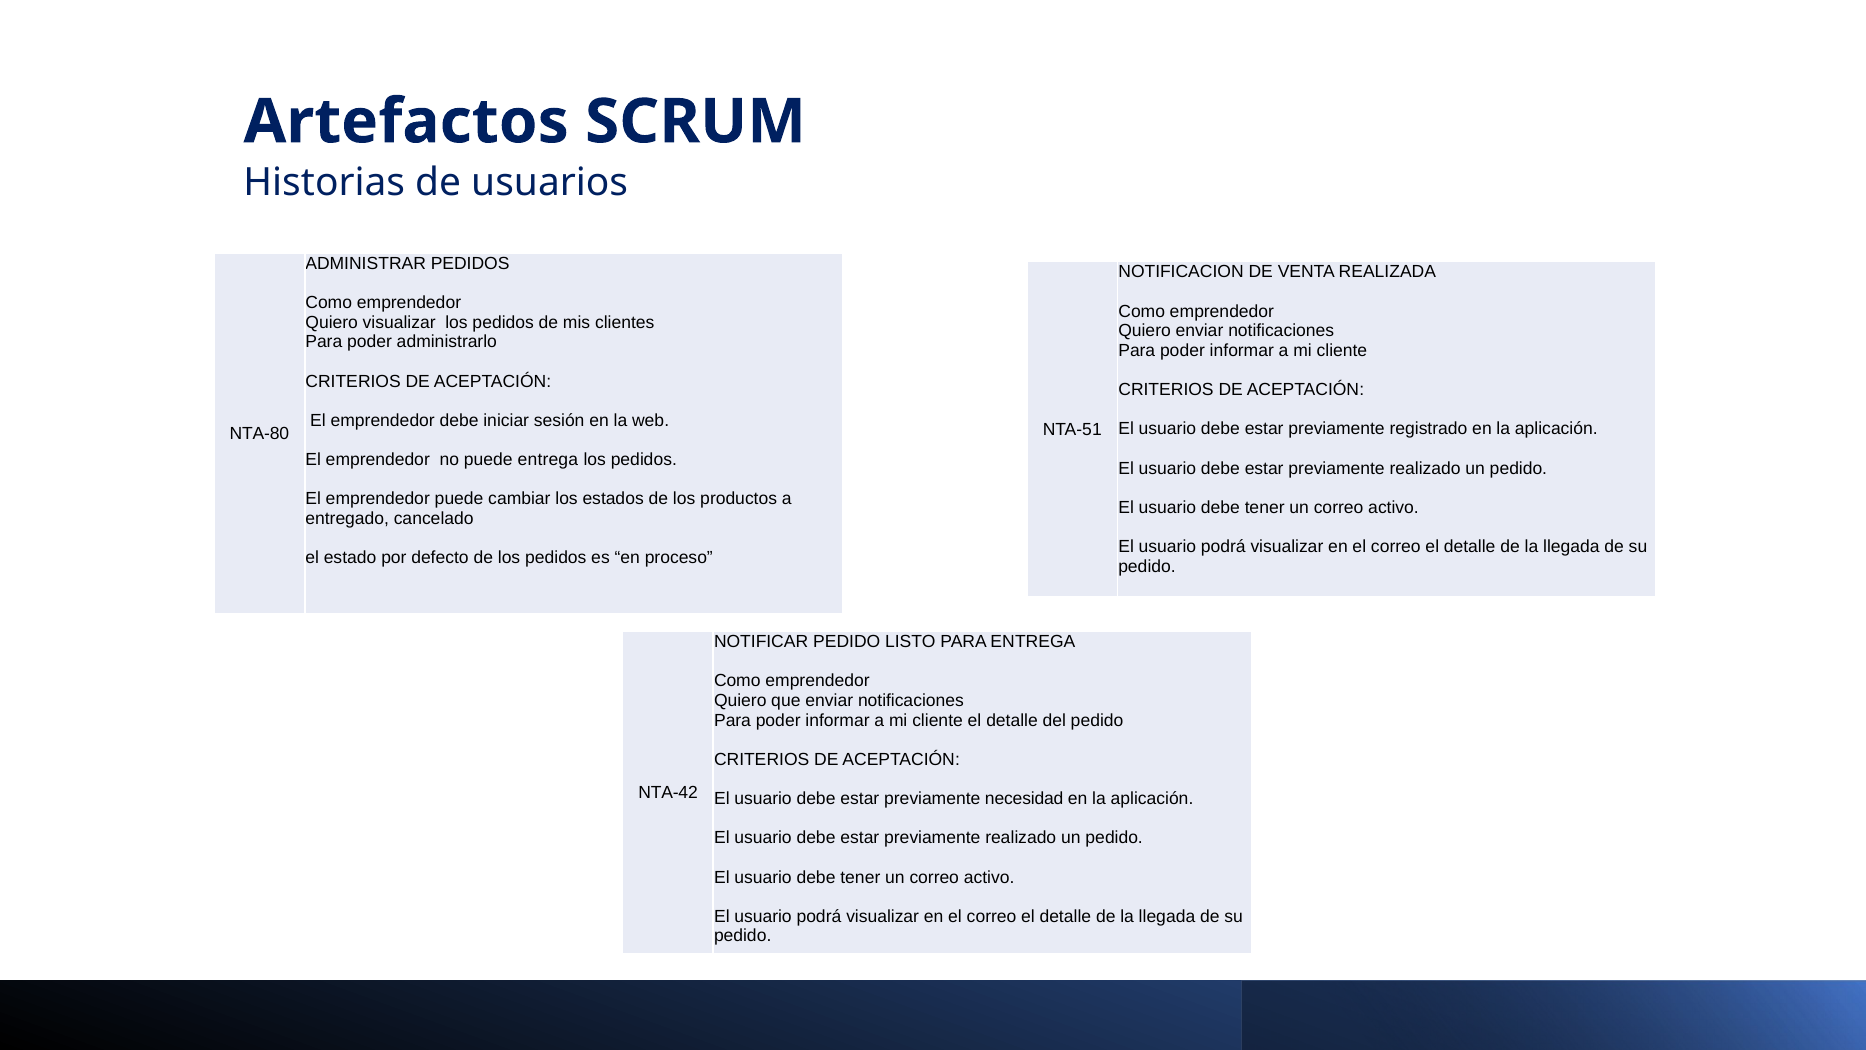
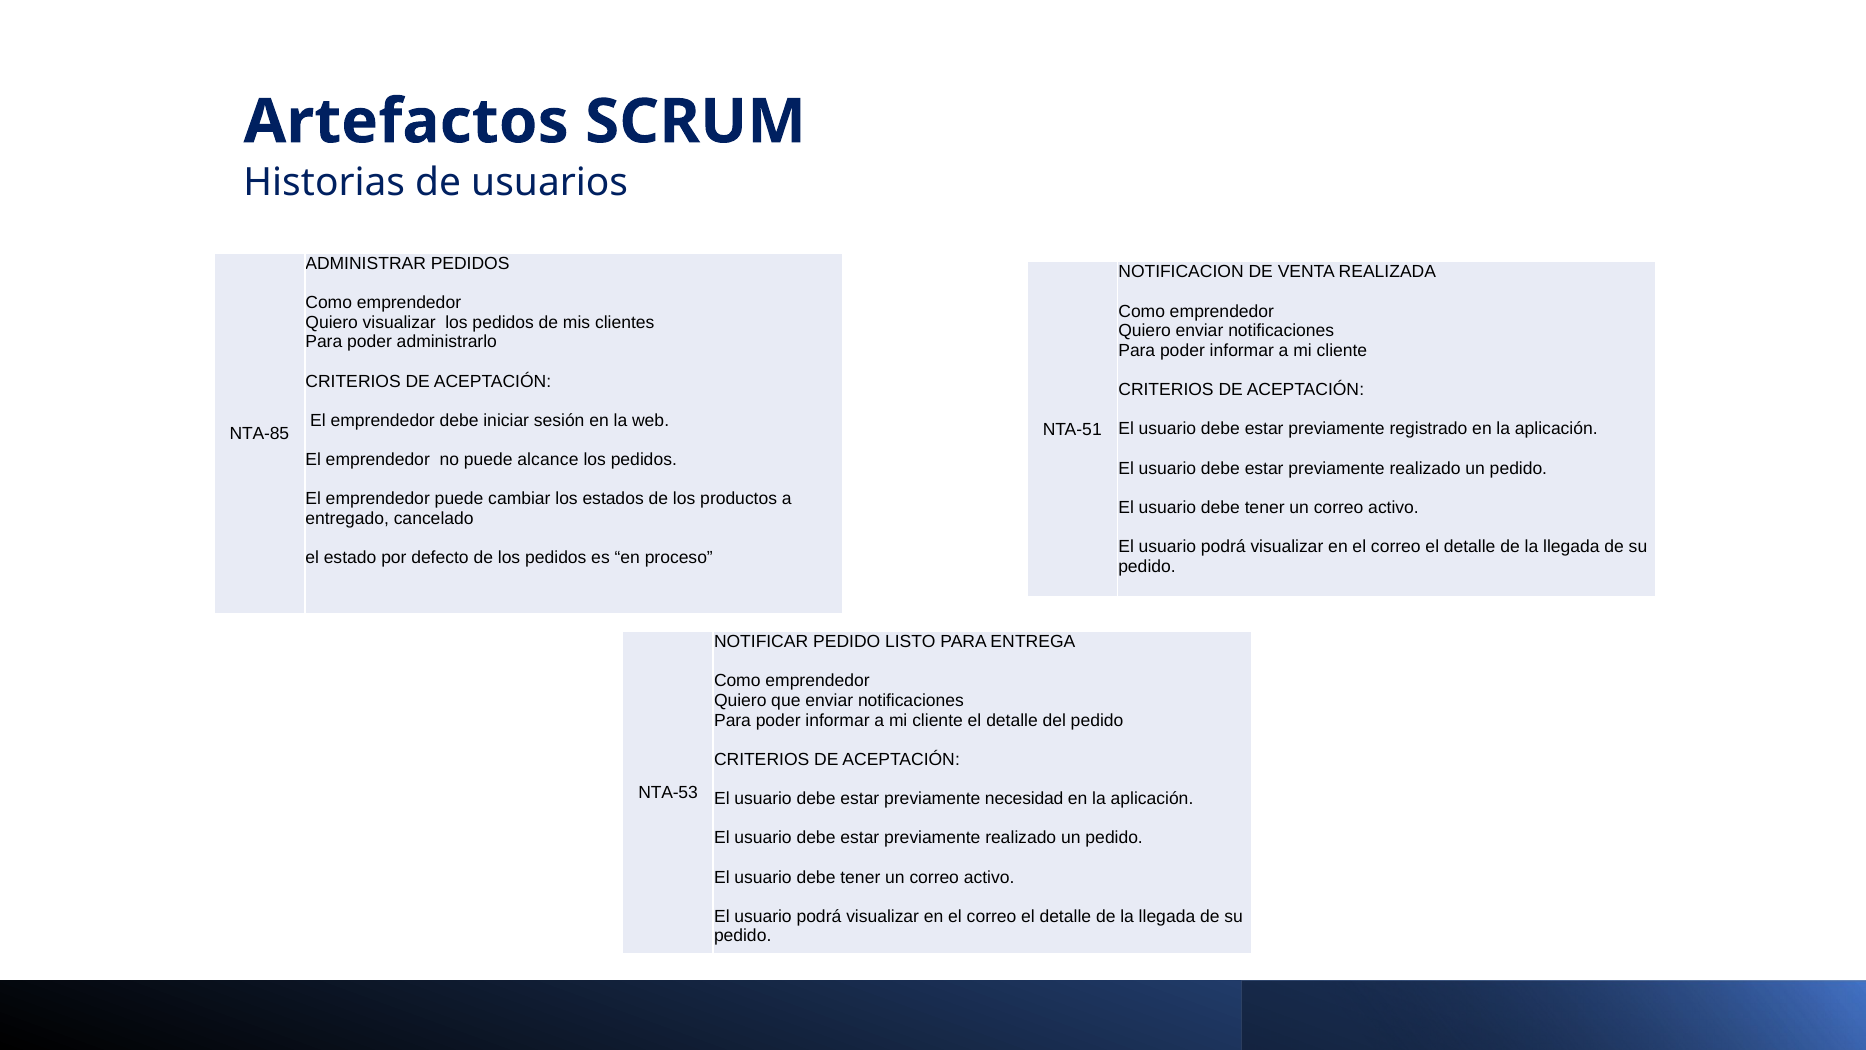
NTA-80: NTA-80 -> NTA-85 (259, 434)
puede entrega: entrega -> alcance (548, 460)
NTA-42: NTA-42 -> NTA-53 (668, 793)
